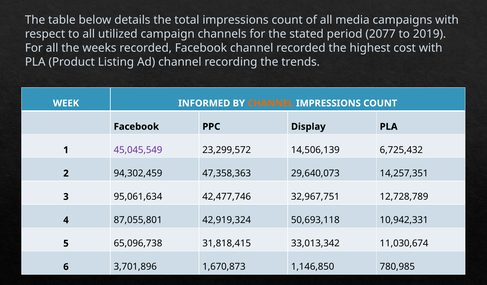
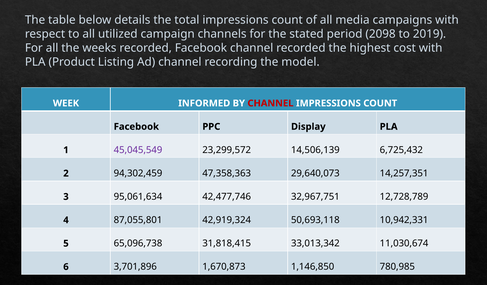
2077: 2077 -> 2098 (381, 34)
trends: trends -> model (301, 62)
CHANNEL colour: orange -> red (270, 103)
